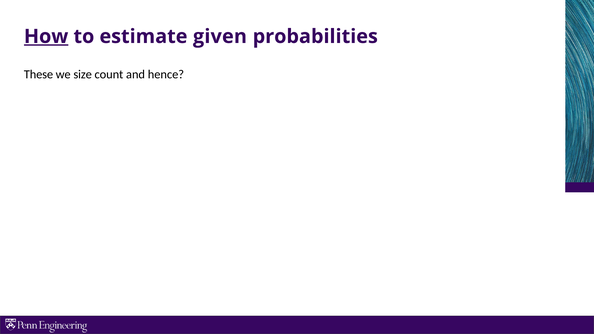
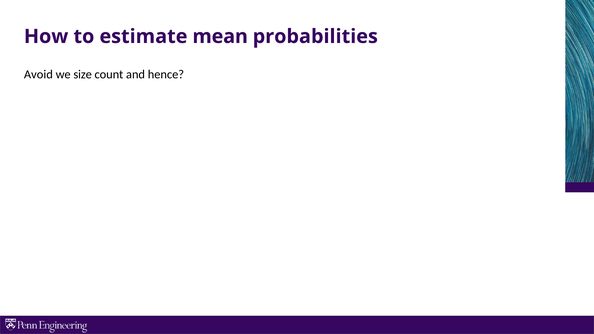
How underline: present -> none (46, 36)
given: given -> mean (220, 36)
These: These -> Avoid (38, 75)
